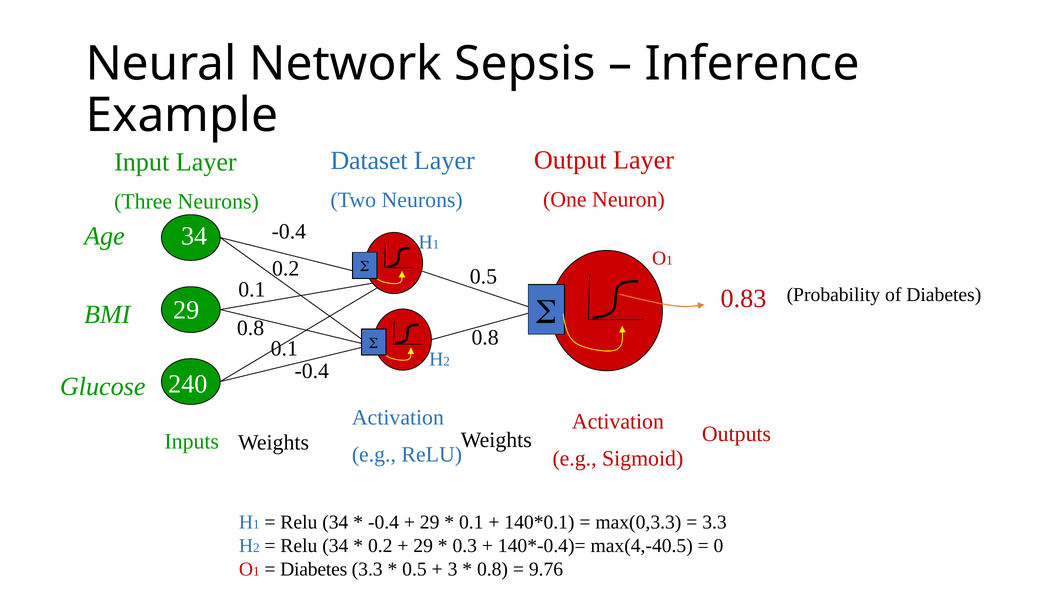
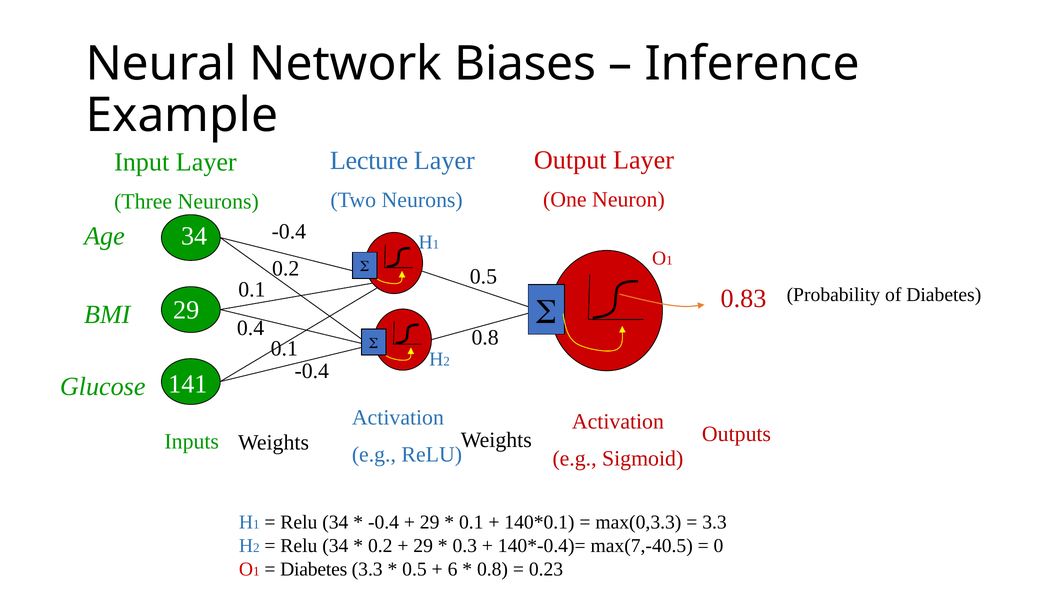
Sepsis: Sepsis -> Biases (525, 64)
Dataset: Dataset -> Lecture (369, 160)
0.8: 0.8 -> 0.4 (251, 327)
240: 240 -> 141 (188, 384)
max(4,-40.5: max(4,-40.5 -> max(7,-40.5 (642, 545)
3: 3 -> 6 (453, 569)
9.76: 9.76 -> 0.23 (546, 569)
